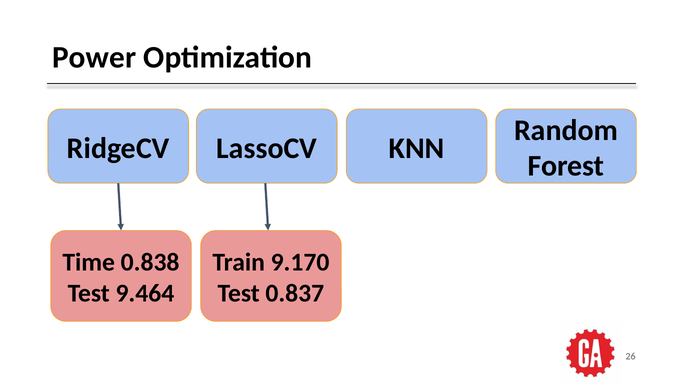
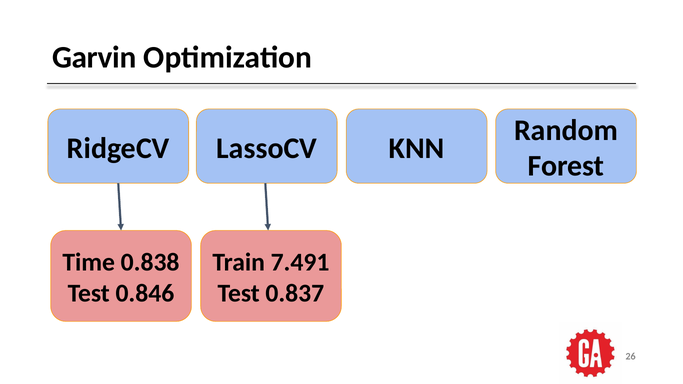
Power: Power -> Garvin (94, 57)
9.170: 9.170 -> 7.491 (300, 262)
9.464: 9.464 -> 0.846 (145, 293)
